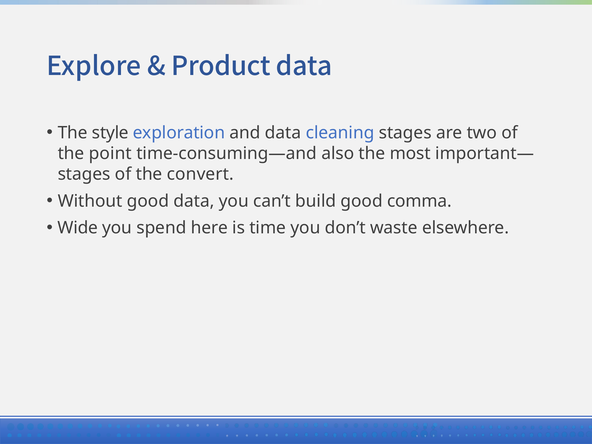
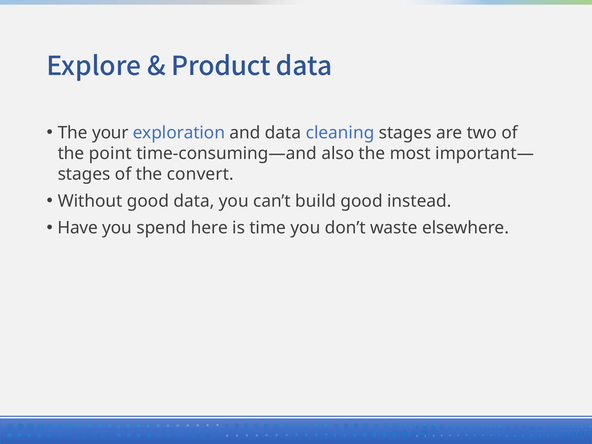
style: style -> your (110, 133)
comma: comma -> instead (419, 201)
Wide: Wide -> Have (78, 228)
